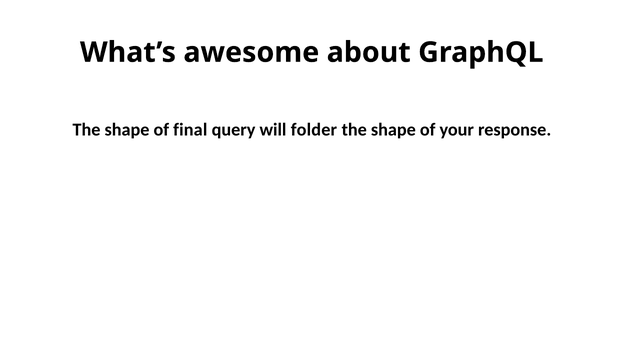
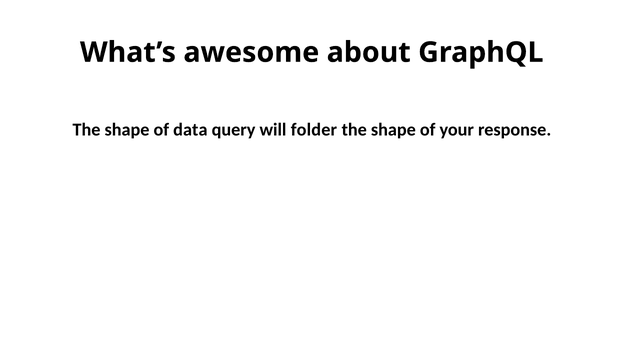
final: final -> data (190, 130)
